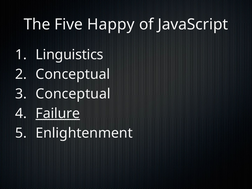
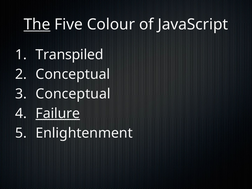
The underline: none -> present (37, 24)
Happy: Happy -> Colour (111, 24)
Linguistics: Linguistics -> Transpiled (70, 55)
